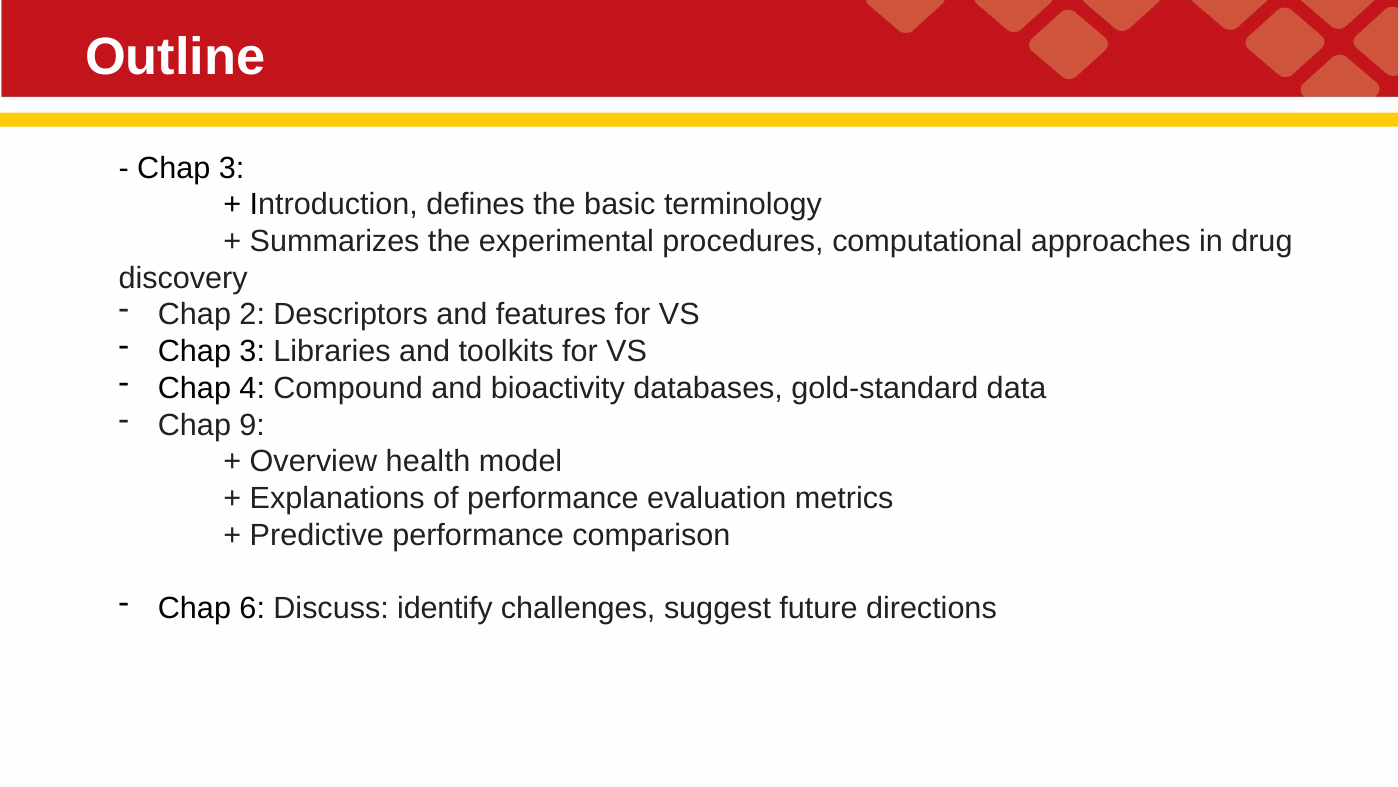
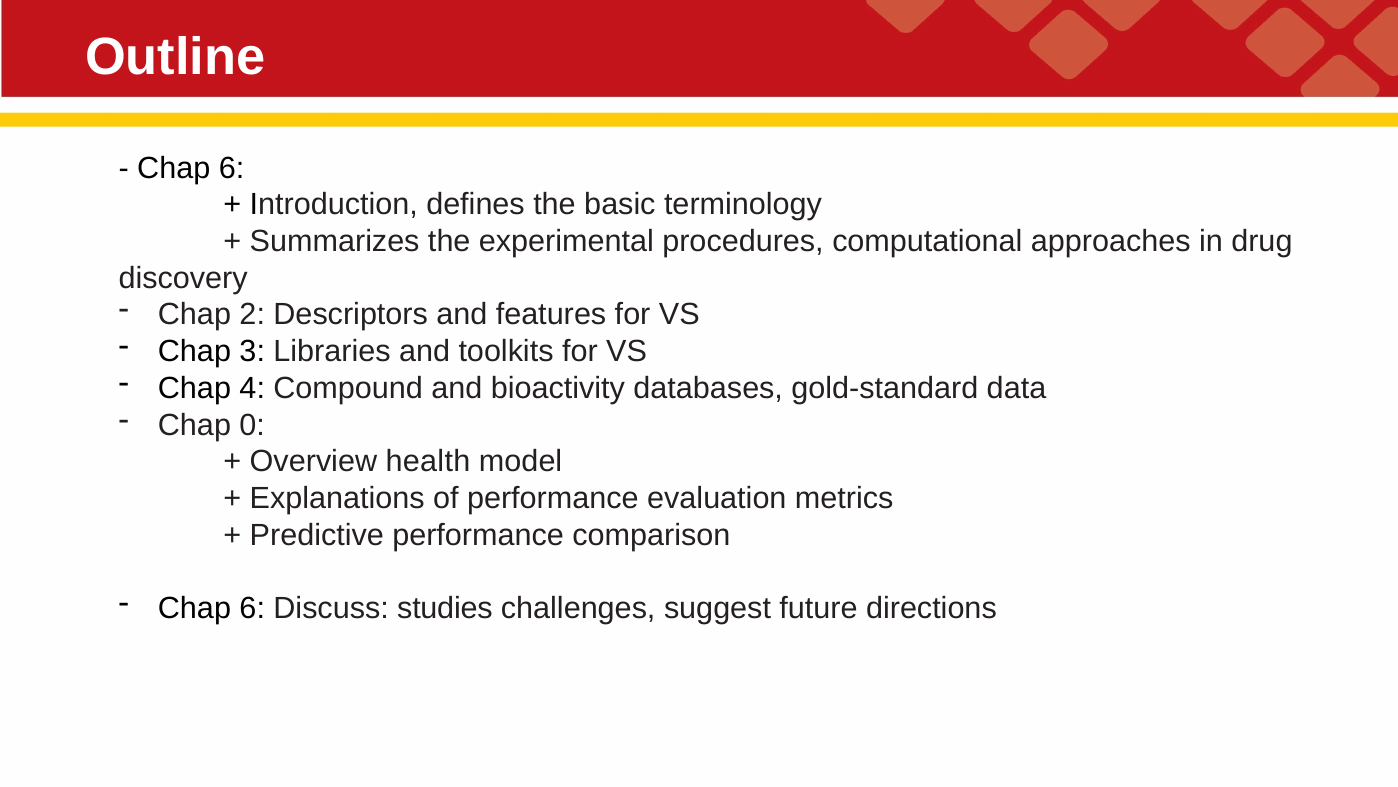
3: 3 -> 6 (232, 168)
9: 9 -> 0 (252, 425)
identify: identify -> studies (445, 608)
